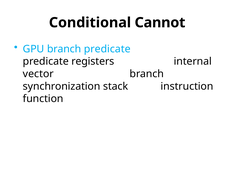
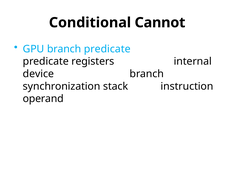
vector: vector -> device (38, 74)
function: function -> operand (43, 99)
